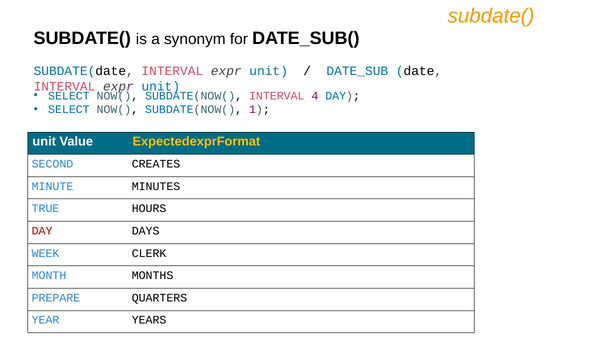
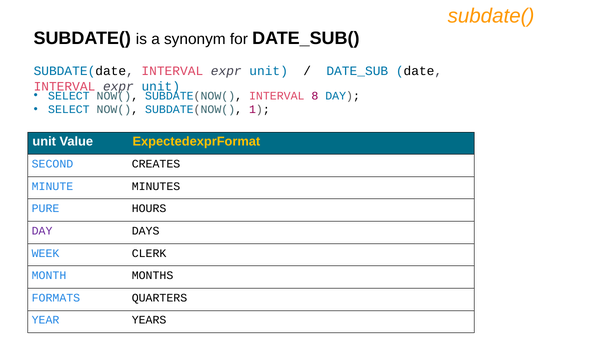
4: 4 -> 8 (315, 96)
TRUE: TRUE -> PURE (46, 209)
DAY colour: red -> purple (42, 231)
PREPARE: PREPARE -> FORMATS (56, 298)
